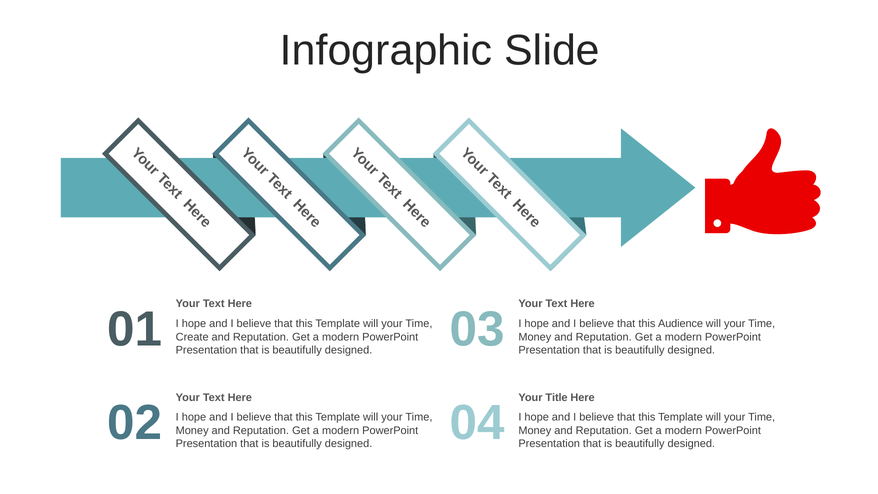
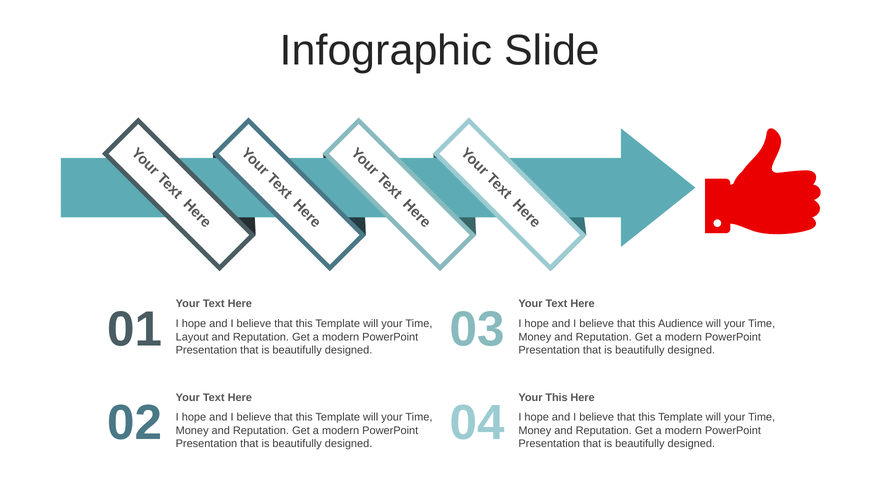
Create: Create -> Layout (192, 337)
Your Title: Title -> This (557, 397)
